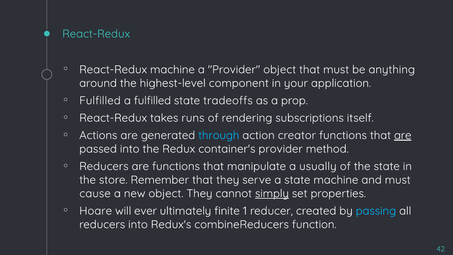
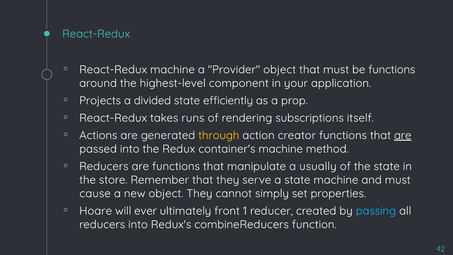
be anything: anything -> functions (392, 69)
Fulfilled: Fulfilled -> Projects (100, 100)
a fulfilled: fulfilled -> divided (152, 100)
tradeoffs: tradeoffs -> efficiently (228, 100)
through colour: light blue -> yellow (219, 135)
container's provider: provider -> machine (281, 149)
simply underline: present -> none (272, 193)
finite: finite -> front (227, 211)
